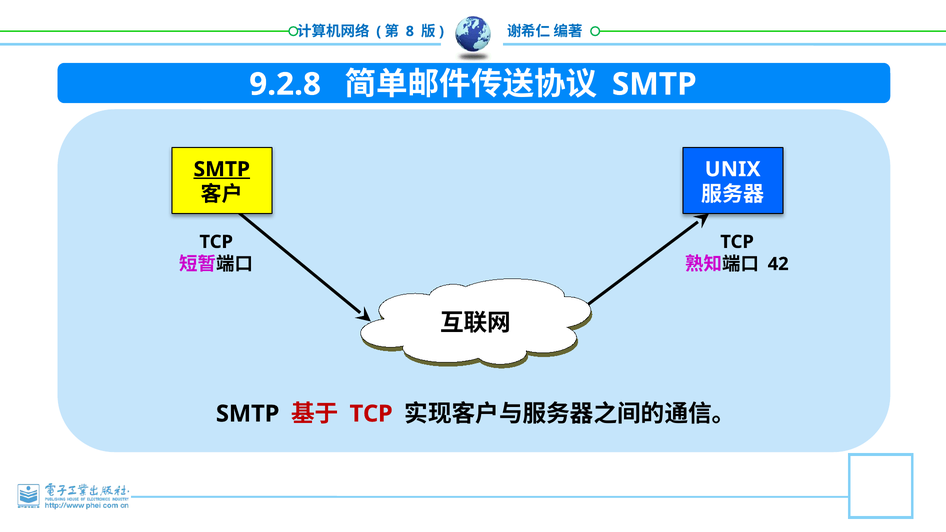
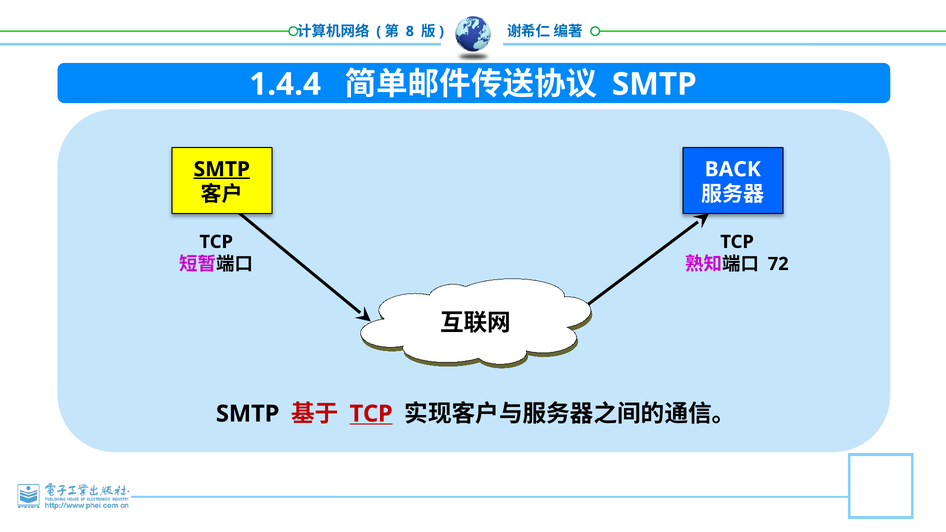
9.2.8: 9.2.8 -> 1.4.4 (285, 84)
UNIX: UNIX -> BACK (733, 169)
42: 42 -> 72 (778, 264)
TCP underline: none -> present (371, 414)
